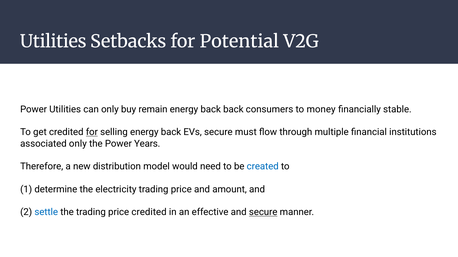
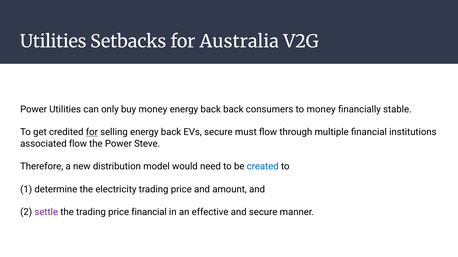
Potential: Potential -> Australia (239, 42)
buy remain: remain -> money (153, 110)
associated only: only -> flow (78, 144)
Years: Years -> Steve (147, 144)
settle colour: blue -> purple (46, 213)
price credited: credited -> financial (149, 213)
secure underline: present -> none (263, 213)
